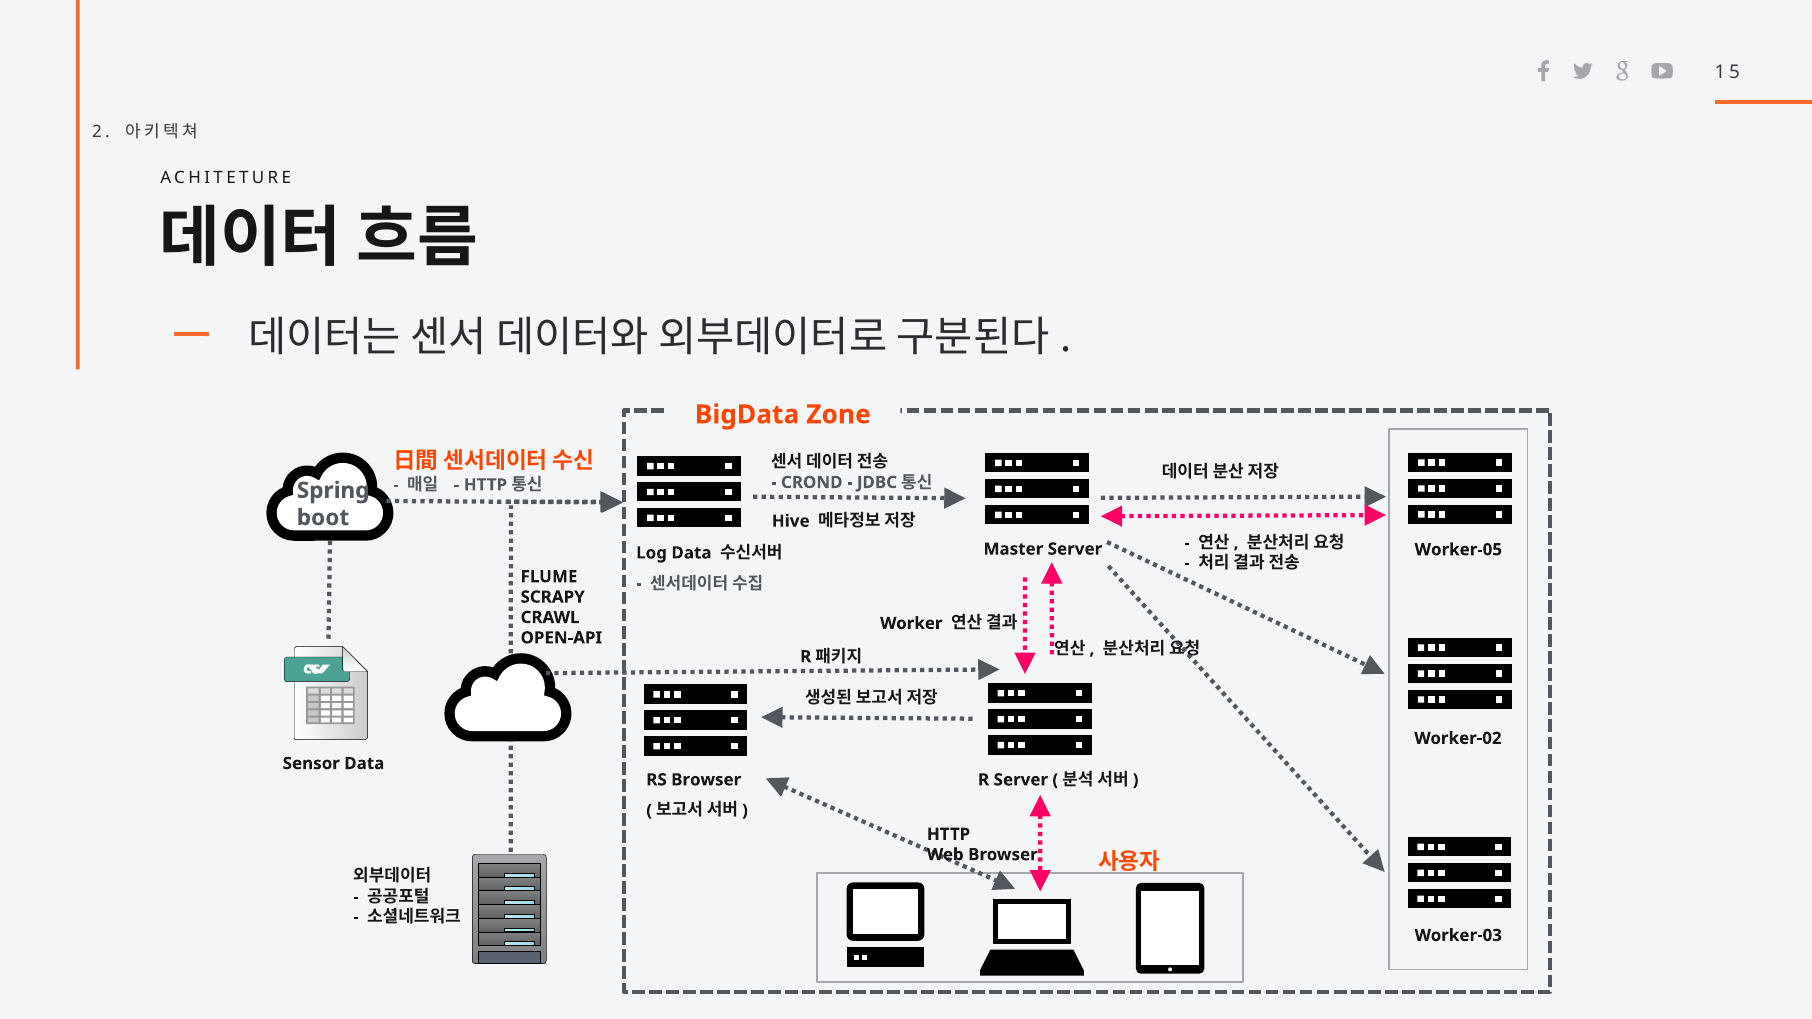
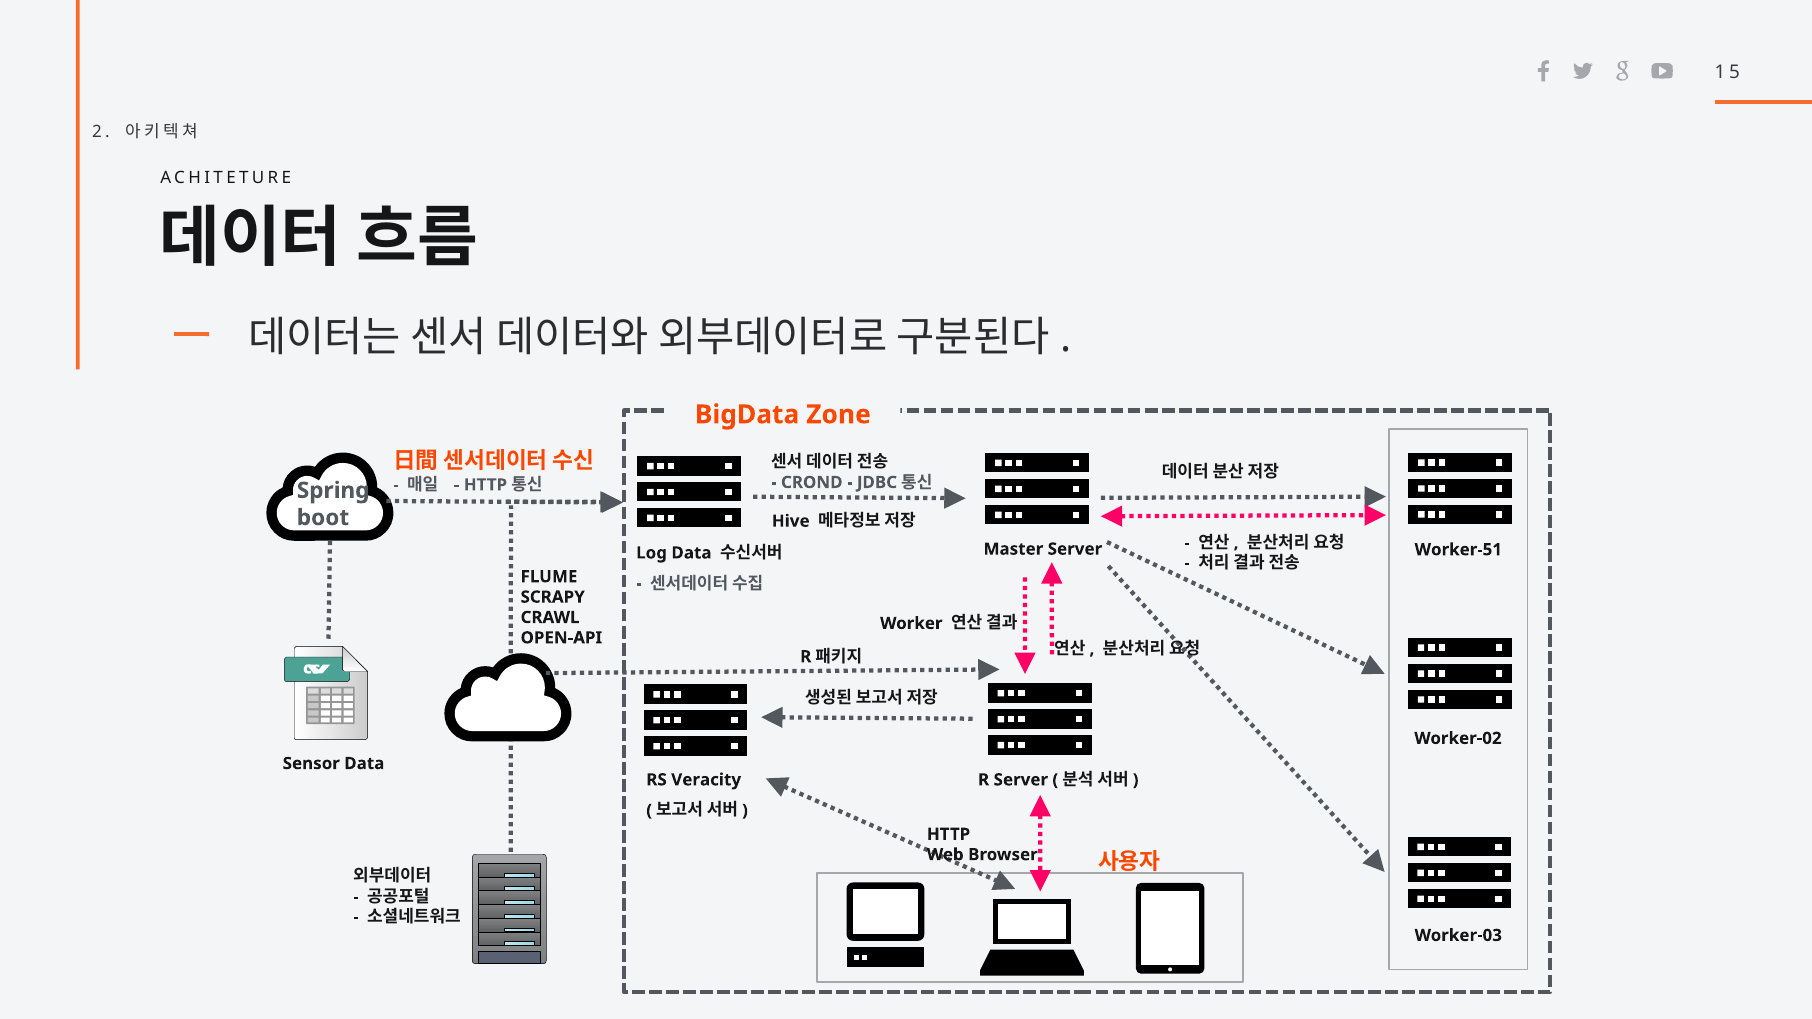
Worker-05: Worker-05 -> Worker-51 (1458, 550)
RS Browser: Browser -> Veracity (706, 780)
